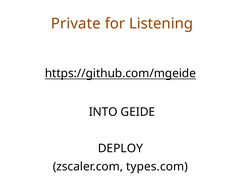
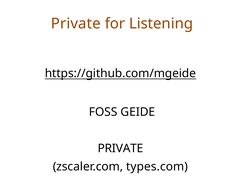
INTO: INTO -> FOSS (103, 112)
DEPLOY: DEPLOY -> PRIVATE (120, 148)
